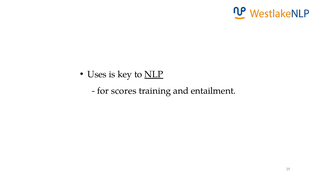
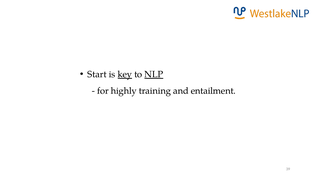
Uses: Uses -> Start (97, 74)
key underline: none -> present (125, 74)
scores: scores -> highly (124, 91)
